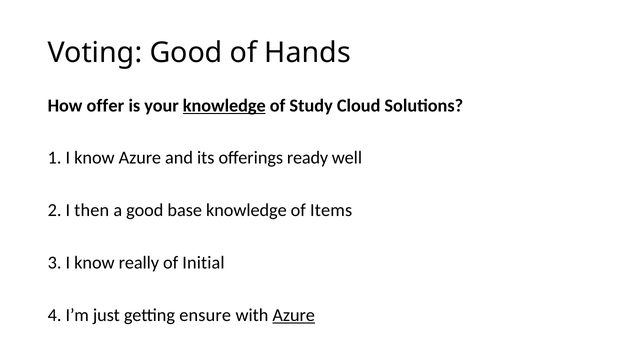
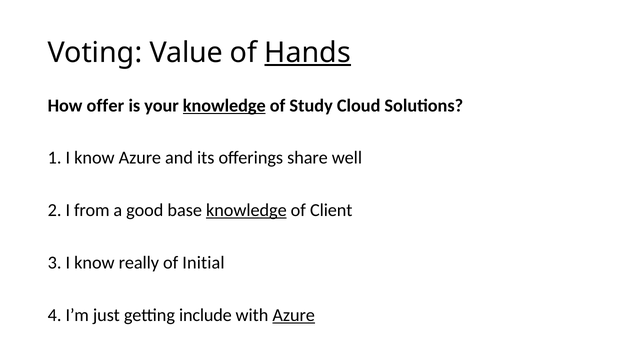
Voting Good: Good -> Value (186, 53)
Hands underline: none -> present (308, 53)
ready: ready -> share (308, 158)
then: then -> from (92, 210)
knowledge underline: none -> present (246, 210)
Items: Items -> Client (331, 210)
ensure: ensure -> include (205, 315)
